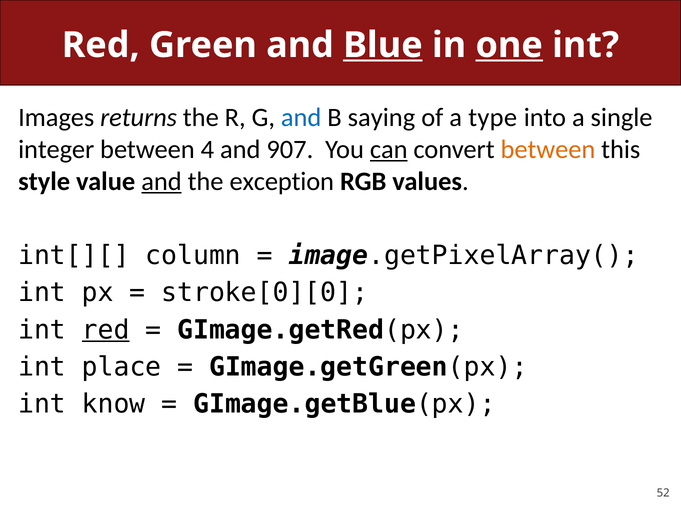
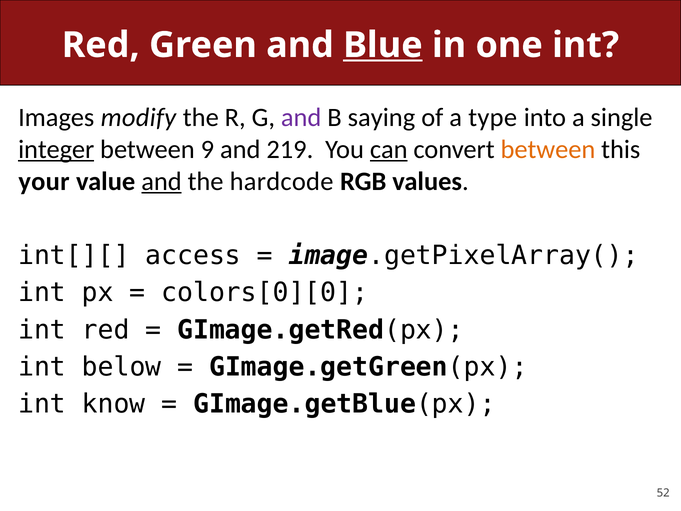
one underline: present -> none (509, 45)
returns: returns -> modify (138, 118)
and colour: blue -> purple (301, 118)
integer underline: none -> present (56, 149)
4: 4 -> 9 (207, 149)
907: 907 -> 219 (290, 149)
style: style -> your (44, 181)
exception: exception -> hardcode (282, 181)
column: column -> access (193, 255)
stroke[0][0: stroke[0][0 -> colors[0][0 (265, 293)
red underline: present -> none (106, 330)
place: place -> below (122, 367)
